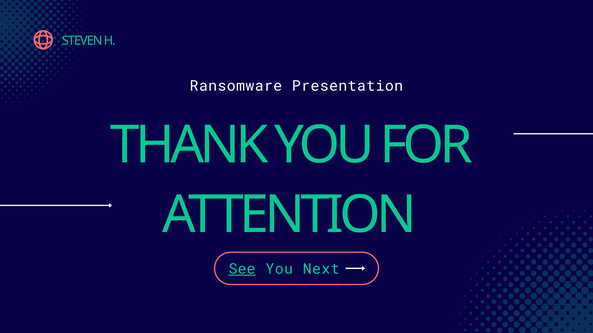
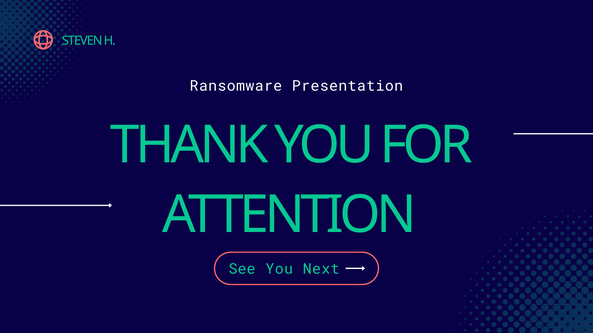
See underline: present -> none (242, 269)
